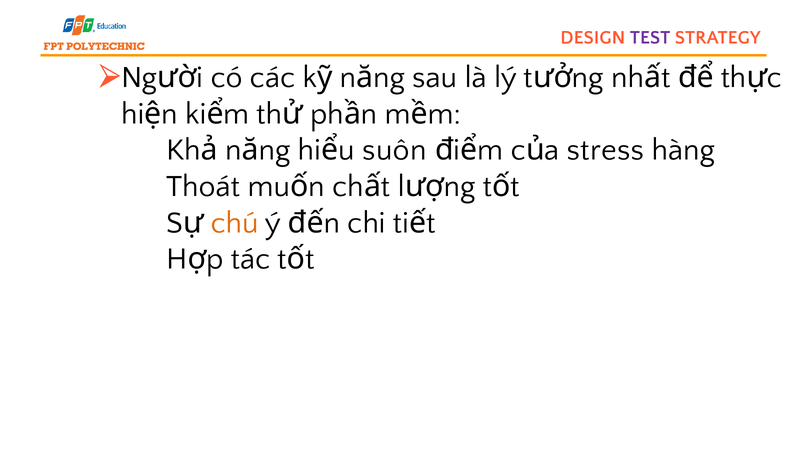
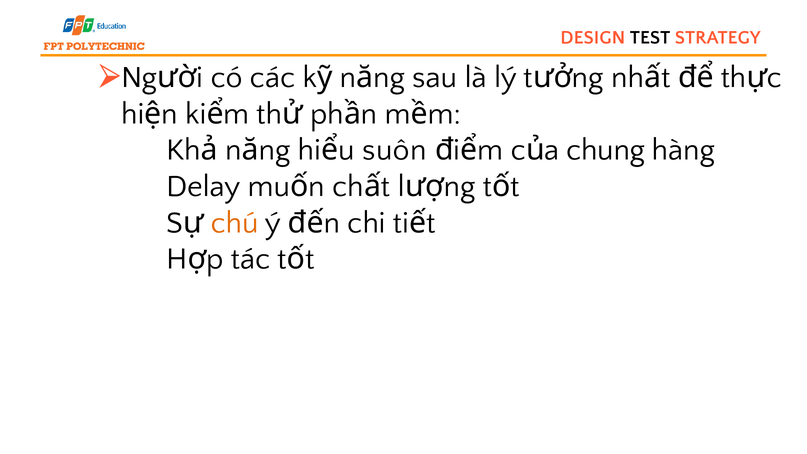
TEST colour: purple -> black (650, 38)
stress: stress -> chung (606, 150)
Thoát: Thoát -> Delay (203, 186)
